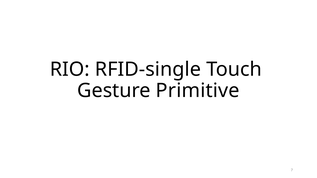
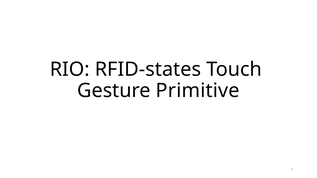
RFID-single: RFID-single -> RFID-states (148, 69)
